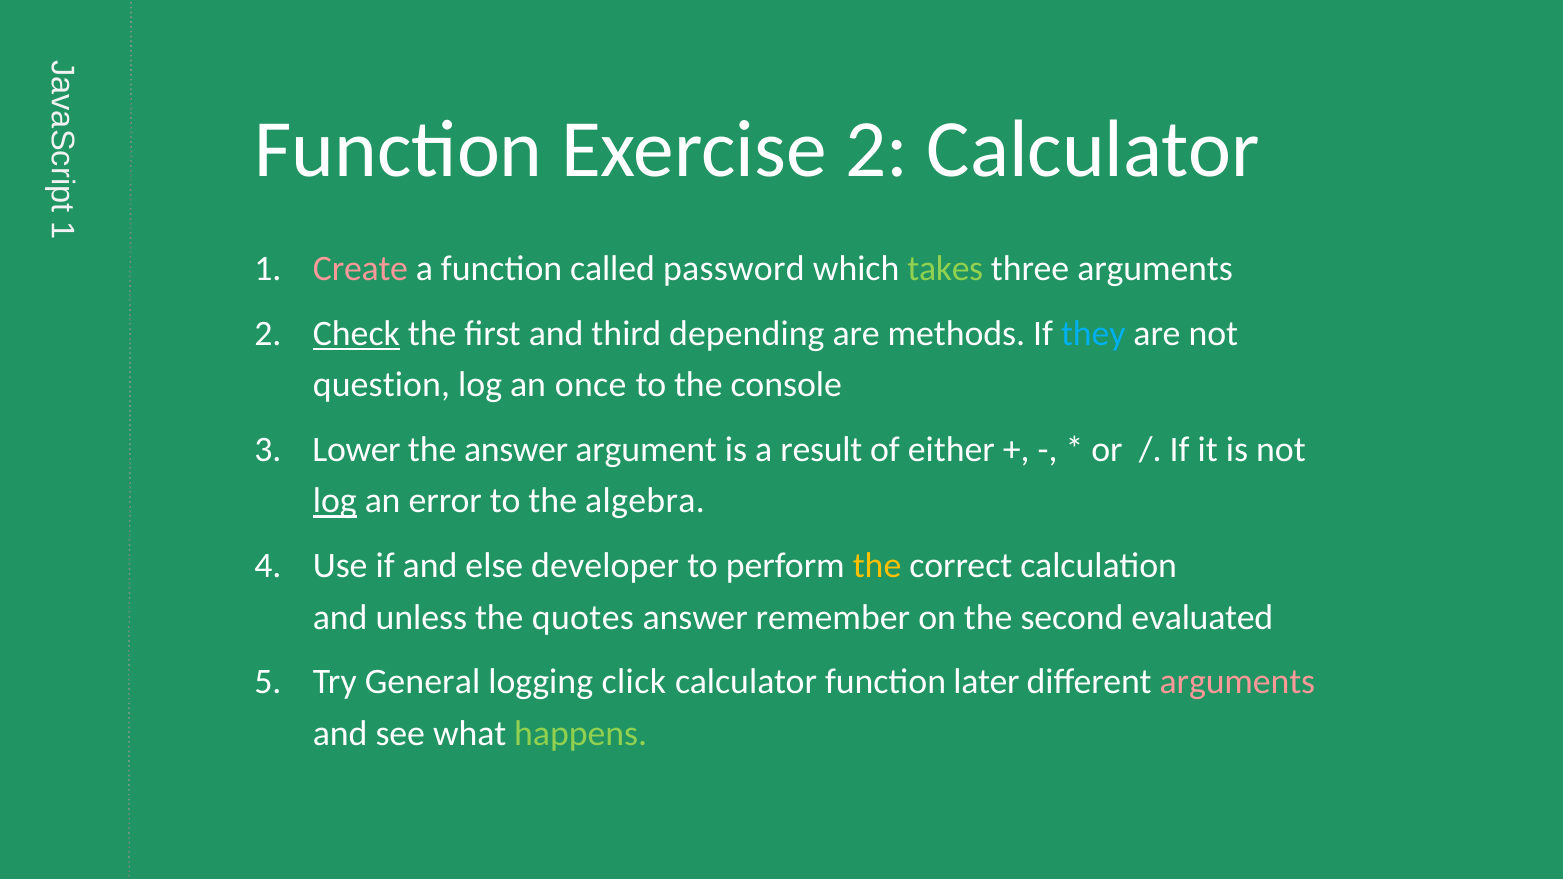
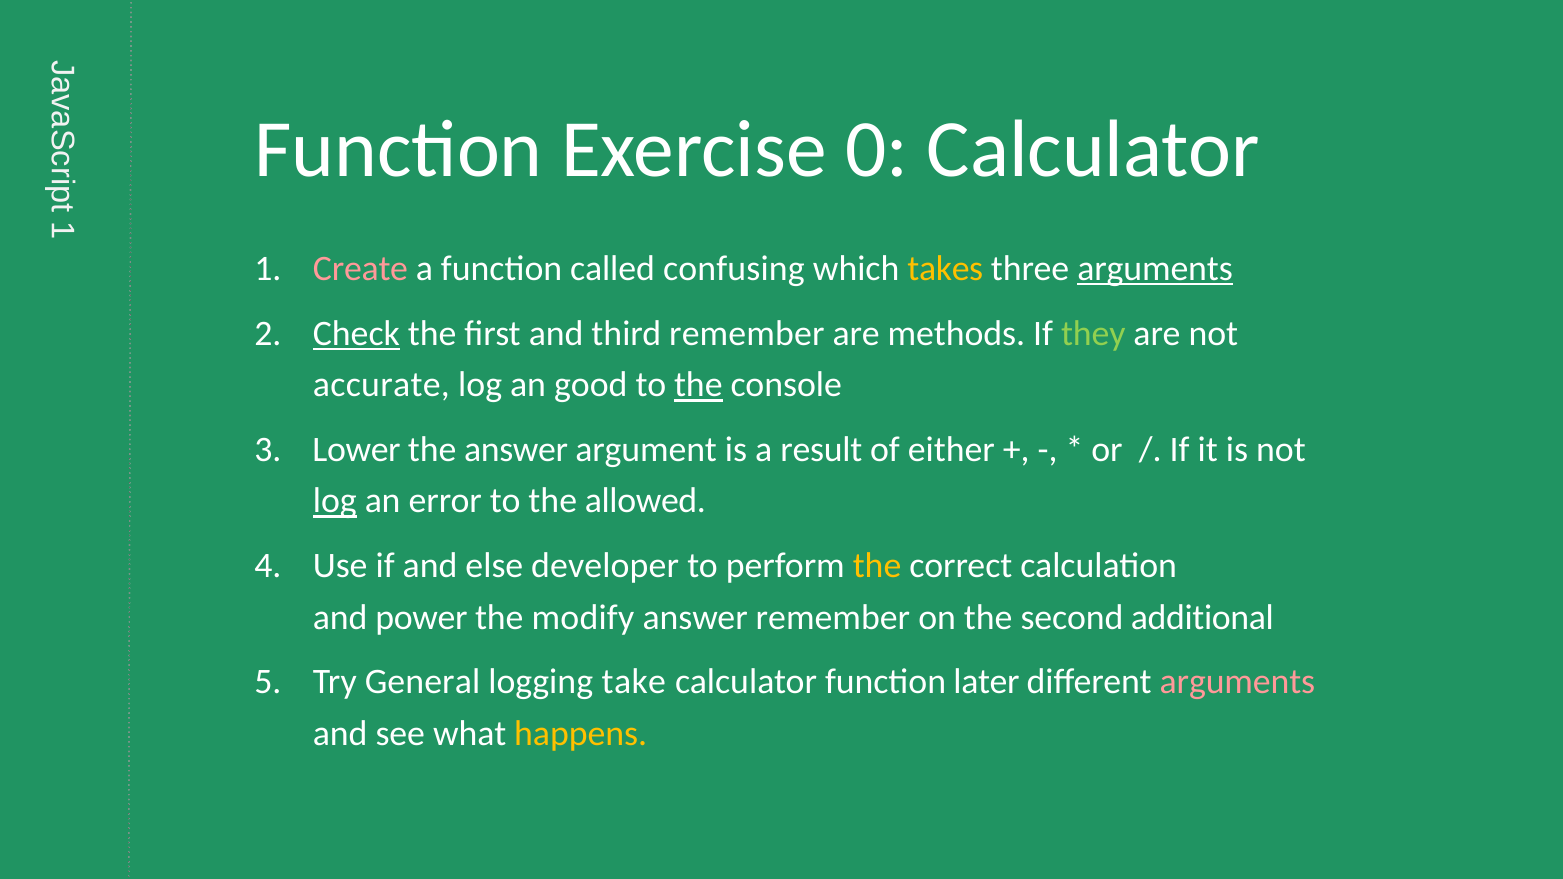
Exercise 2: 2 -> 0 (877, 150)
password: password -> confusing (734, 269)
takes colour: light green -> yellow (945, 269)
arguments underline: none -> present (1155, 269)
third depending: depending -> remember (747, 334)
they colour: light blue -> light green (1093, 334)
question: question -> accurate (381, 385)
once: once -> good (591, 385)
the underline: none -> present (698, 385)
algebra: algebra -> allowed (645, 501)
unless: unless -> power (422, 617)
quotes: quotes -> modify (583, 617)
evaluated: evaluated -> additional (1202, 617)
click: click -> take (634, 682)
happens colour: light green -> yellow (581, 733)
